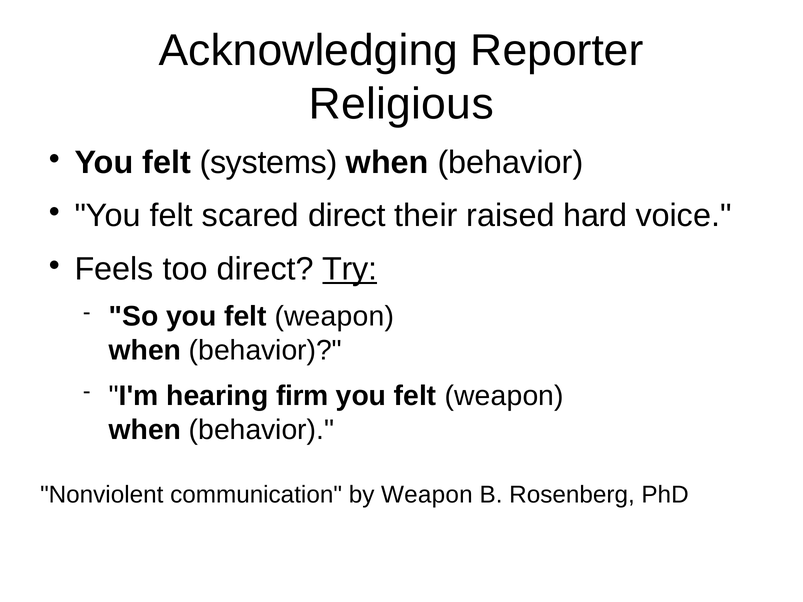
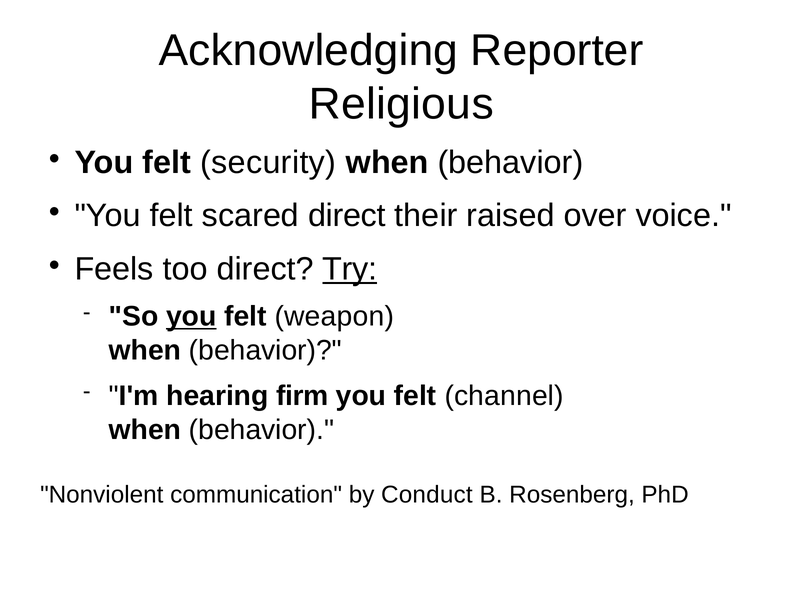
systems: systems -> security (268, 163)
hard: hard -> over (595, 216)
you underline: none -> present (191, 317)
weapon: weapon -> channel (504, 396)
by Weapon: Weapon -> Conduct (427, 495)
